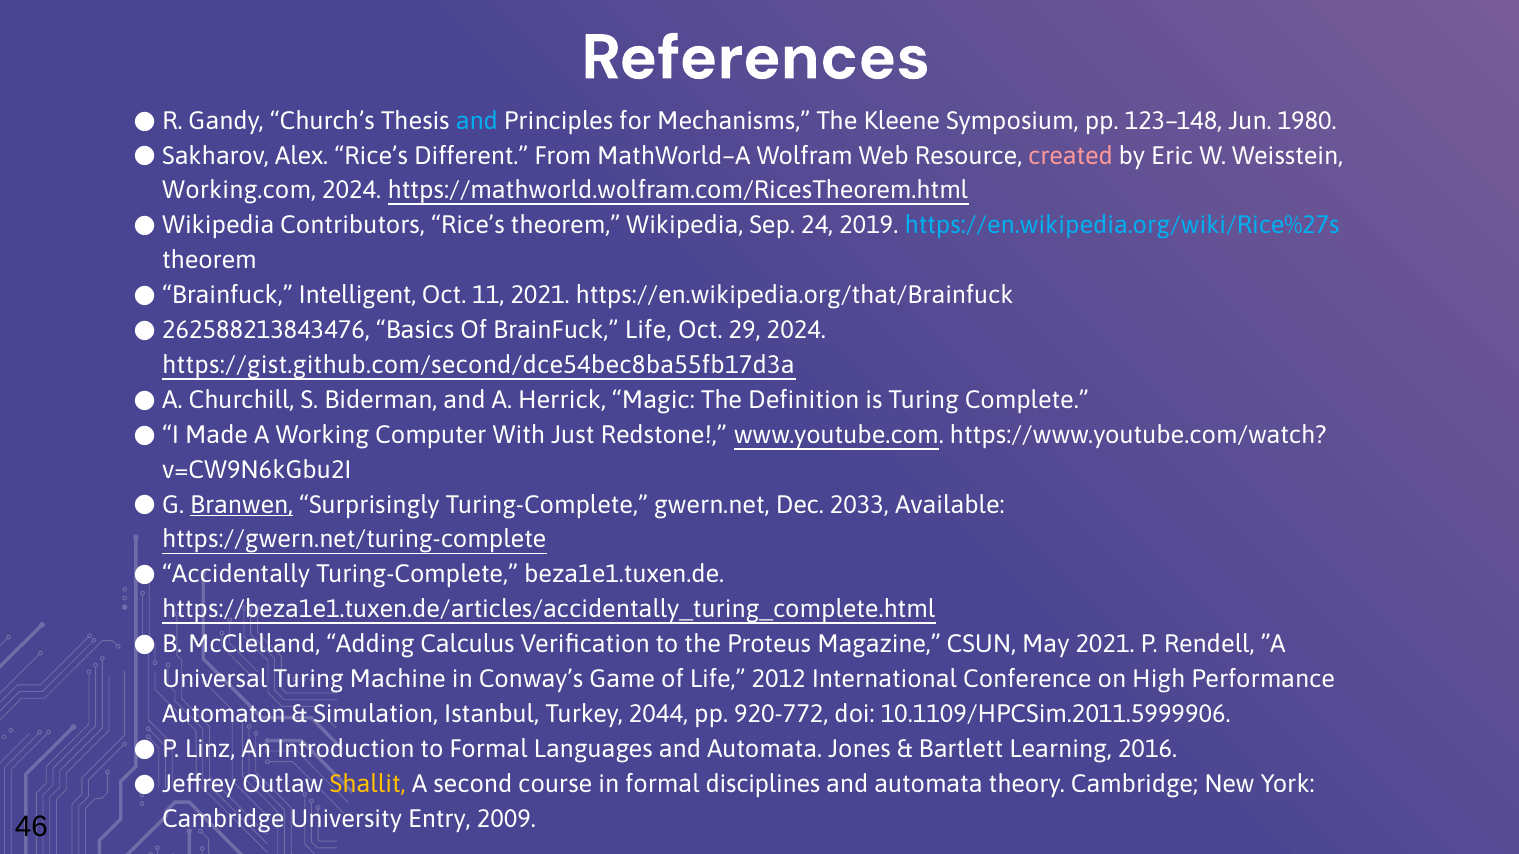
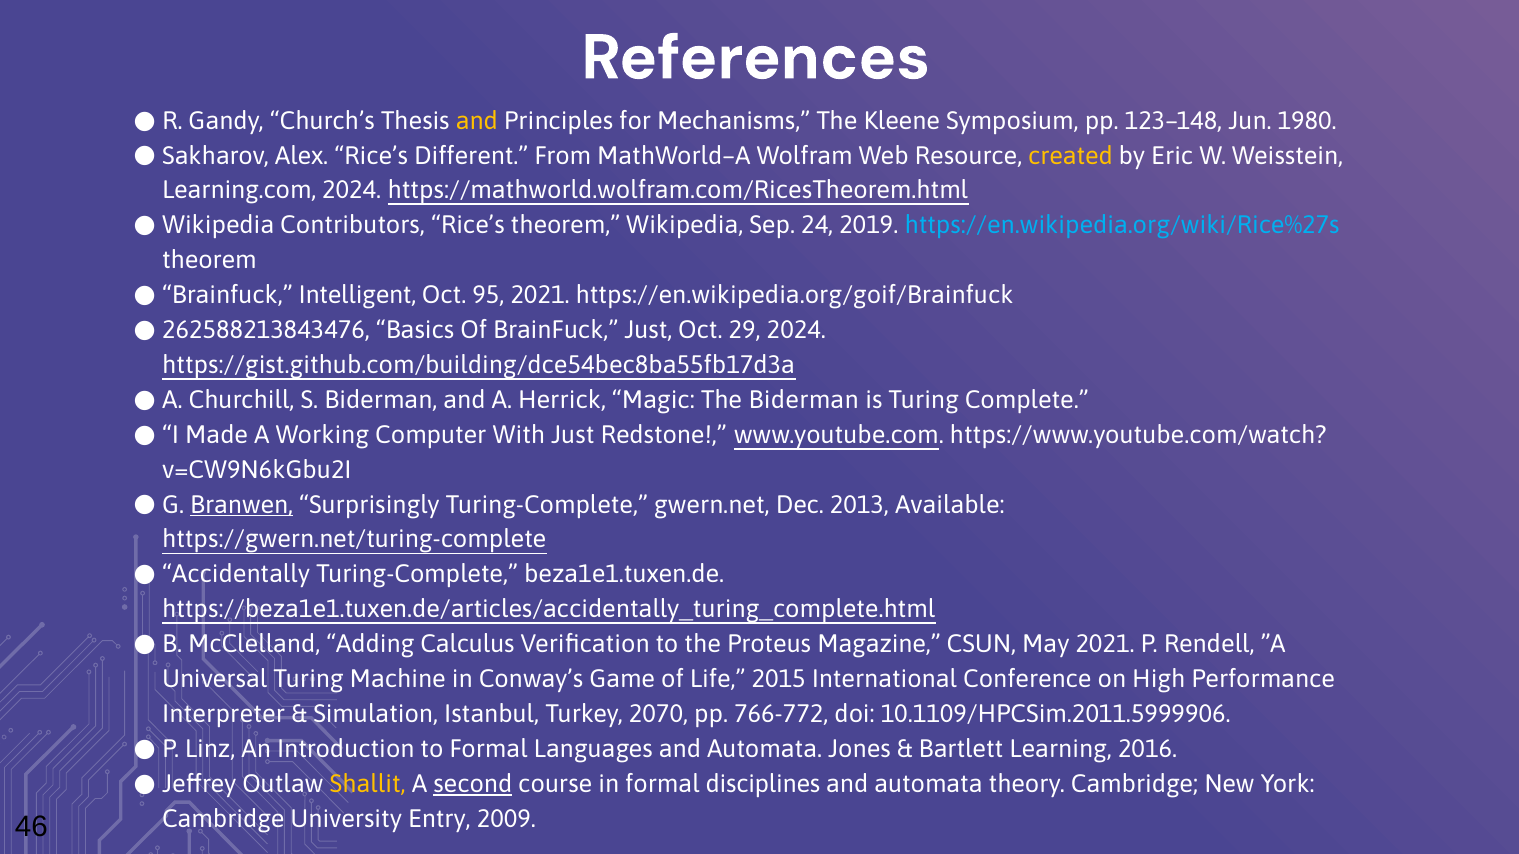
and colour: light blue -> yellow (477, 121)
created colour: pink -> yellow (1071, 156)
Working.com: Working.com -> Learning.com (239, 191)
11: 11 -> 95 (488, 295)
https://en.wikipedia.org/that/Brainfuck: https://en.wikipedia.org/that/Brainfuck -> https://en.wikipedia.org/goif/Brainfuck (795, 295)
BrainFuck Life: Life -> Just (648, 330)
https://gist.github.com/second/dce54bec8ba55fb17d3a: https://gist.github.com/second/dce54bec8ba55fb17d3a -> https://gist.github.com/building/dce54bec8ba55fb17d3a (479, 365)
The Definition: Definition -> Biderman (804, 400)
2033: 2033 -> 2013 (859, 505)
2012: 2012 -> 2015 (779, 680)
Automaton: Automaton -> Interpreter (224, 715)
2044: 2044 -> 2070 (658, 715)
920-772: 920-772 -> 766-772 (781, 715)
second underline: none -> present (473, 784)
